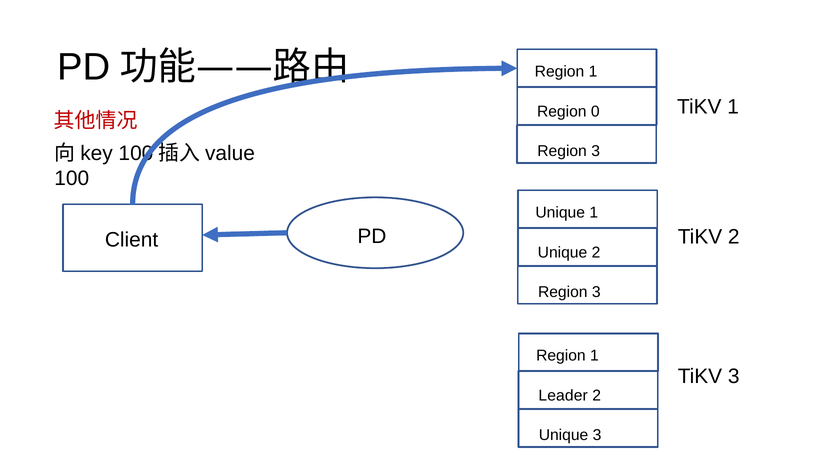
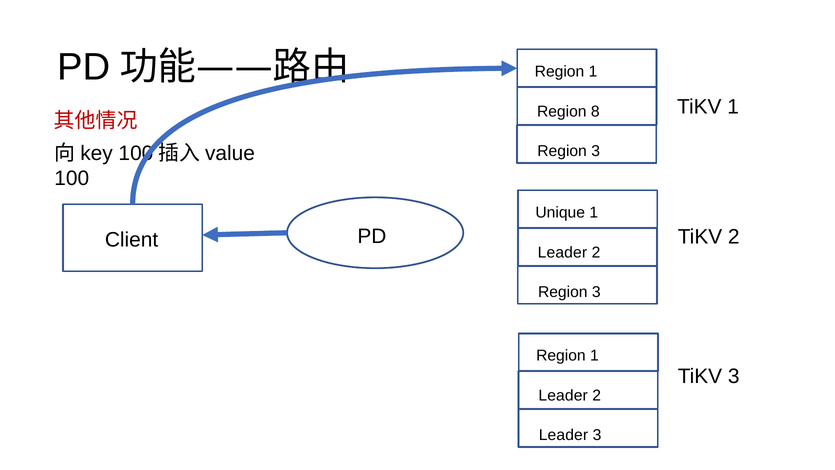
0: 0 -> 8 (595, 112)
Unique: Unique -> Leader (562, 252)
Unique: Unique -> Leader (563, 435)
